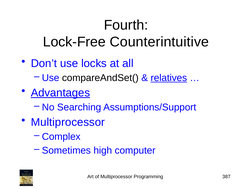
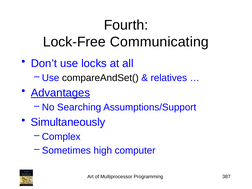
Counterintuitive: Counterintuitive -> Communicating (159, 42)
relatives underline: present -> none (169, 78)
Multiprocessor: Multiprocessor -> Simultaneously (68, 122)
